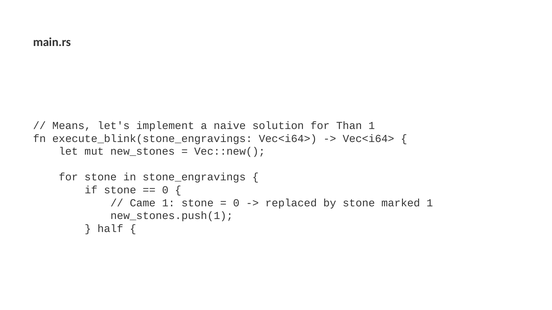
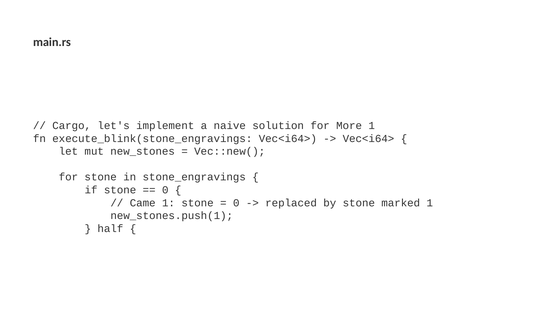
Means: Means -> Cargo (72, 126)
Than: Than -> More (349, 126)
